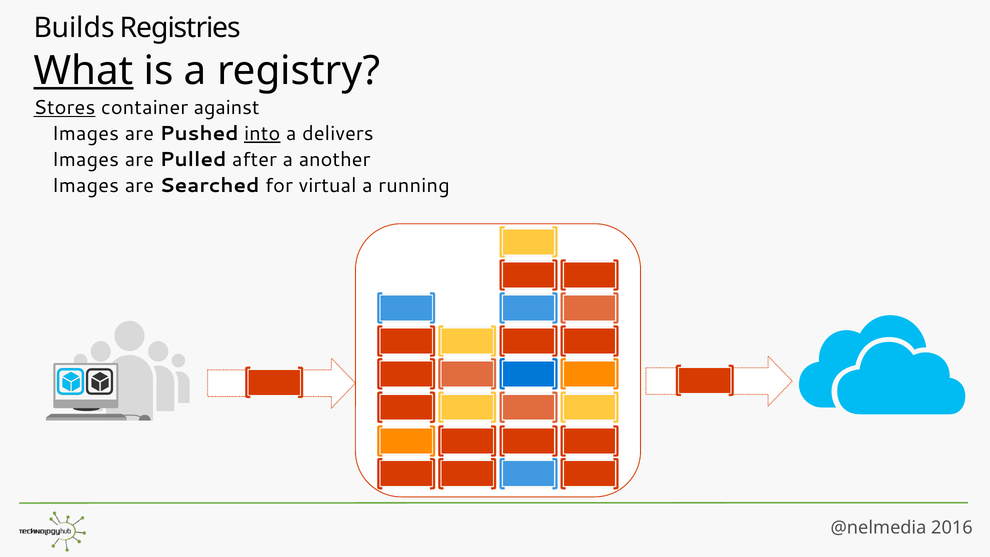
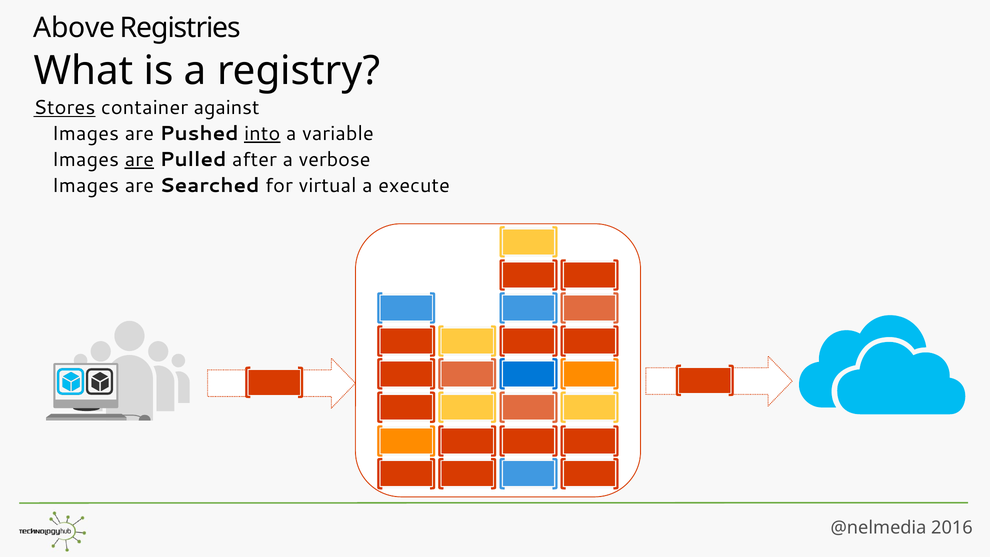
Builds: Builds -> Above (74, 28)
What underline: present -> none (83, 71)
delivers: delivers -> variable (338, 134)
are underline: none -> present (139, 159)
another: another -> verbose (335, 159)
running: running -> execute (414, 185)
